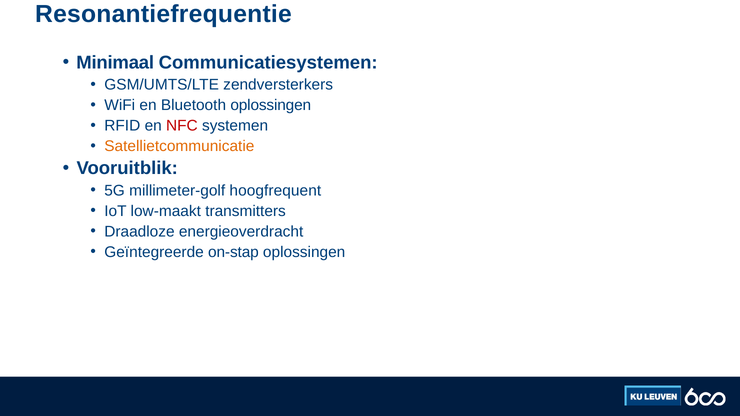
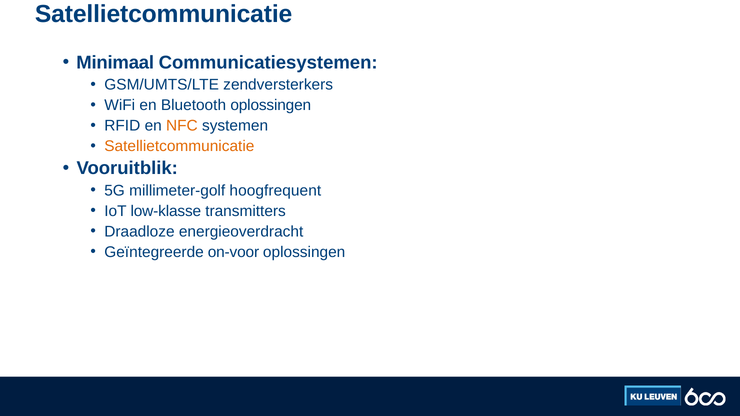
Resonantiefrequentie: Resonantiefrequentie -> Satellietcommunicatie (164, 14)
NFC colour: red -> orange (182, 126)
low-maakt: low-maakt -> low-klasse (166, 211)
on-stap: on-stap -> on-voor (233, 252)
